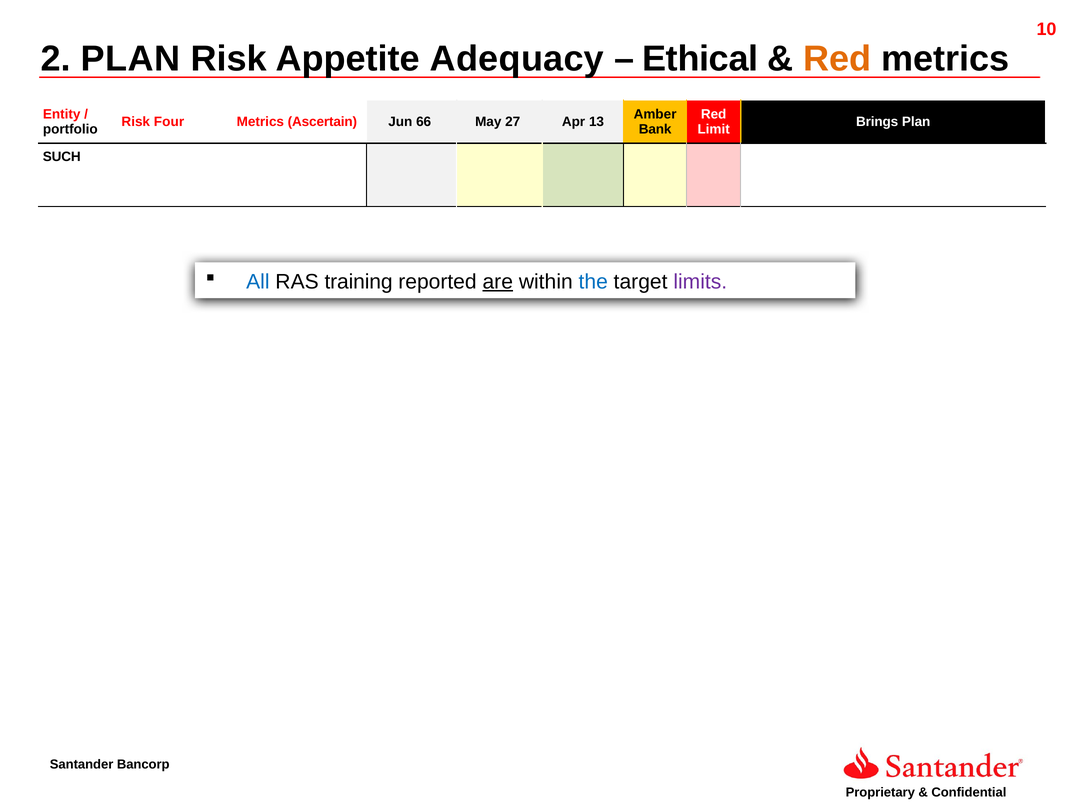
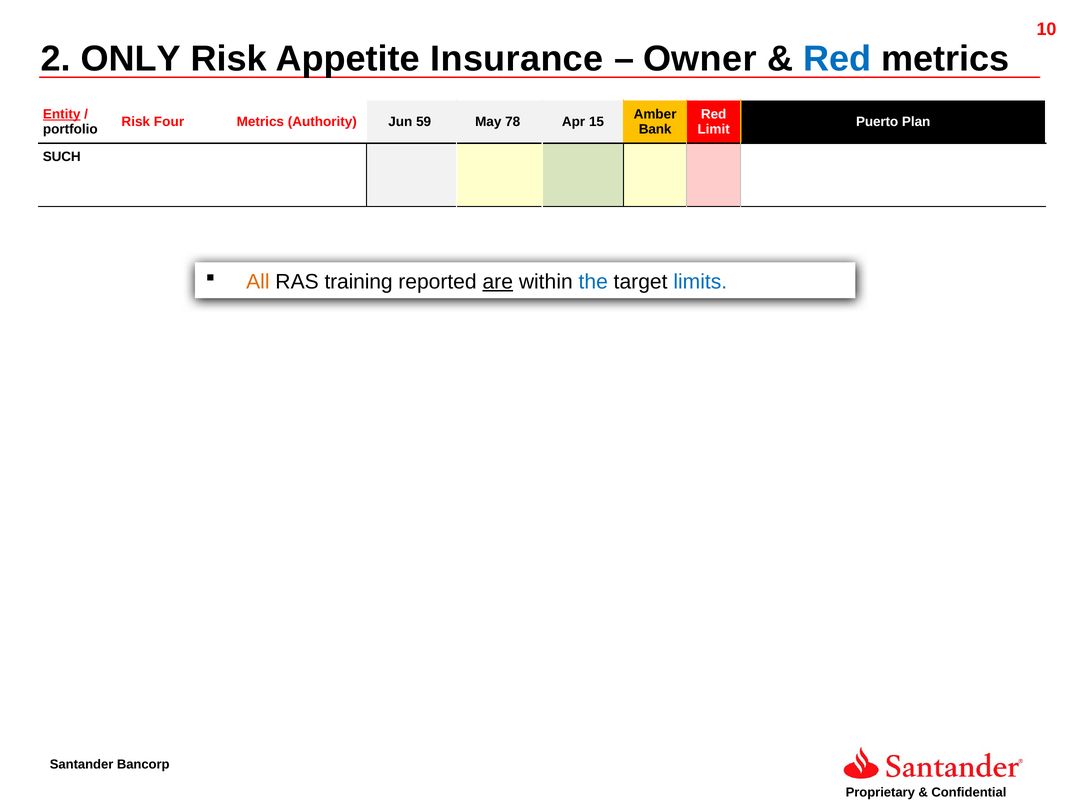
2 PLAN: PLAN -> ONLY (131, 59)
Adequacy: Adequacy -> Insurance (517, 59)
Ethical: Ethical -> Owner (700, 59)
Red colour: orange -> blue (837, 59)
Entity underline: none -> present (62, 114)
Ascertain: Ascertain -> Authority (322, 122)
66: 66 -> 59 (424, 122)
27: 27 -> 78 (513, 122)
13: 13 -> 15 (597, 122)
Brings: Brings -> Puerto (877, 122)
All colour: blue -> orange (258, 282)
limits colour: purple -> blue (700, 282)
